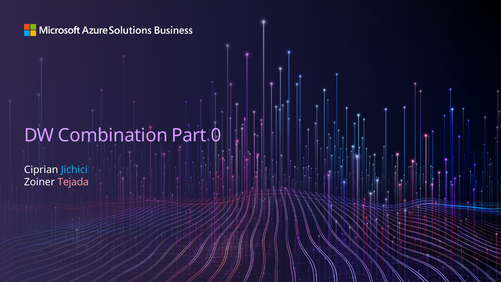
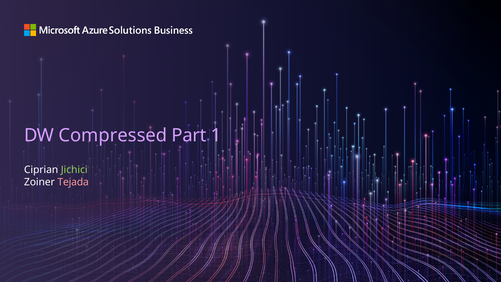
Combination: Combination -> Compressed (113, 135)
0: 0 -> 1 (216, 135)
Jichici colour: light blue -> light green (74, 170)
